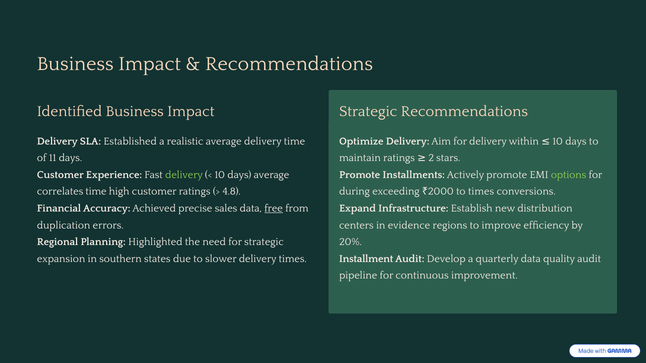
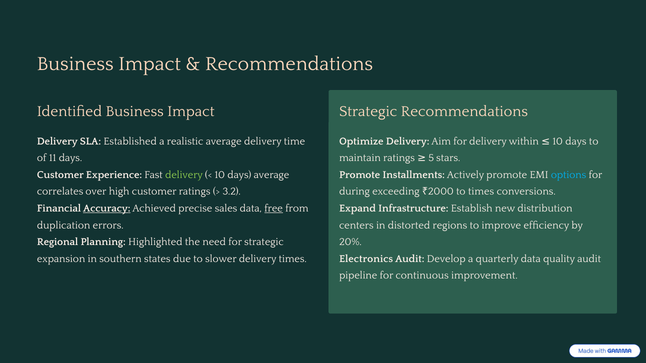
2: 2 -> 5 (431, 158)
options colour: light green -> light blue (569, 175)
correlates time: time -> over (96, 192)
4.8: 4.8 -> 3.2 (232, 192)
Accuracy underline: none -> present (107, 209)
evidence: evidence -> distorted (409, 225)
Installment: Installment -> Electronics (366, 259)
